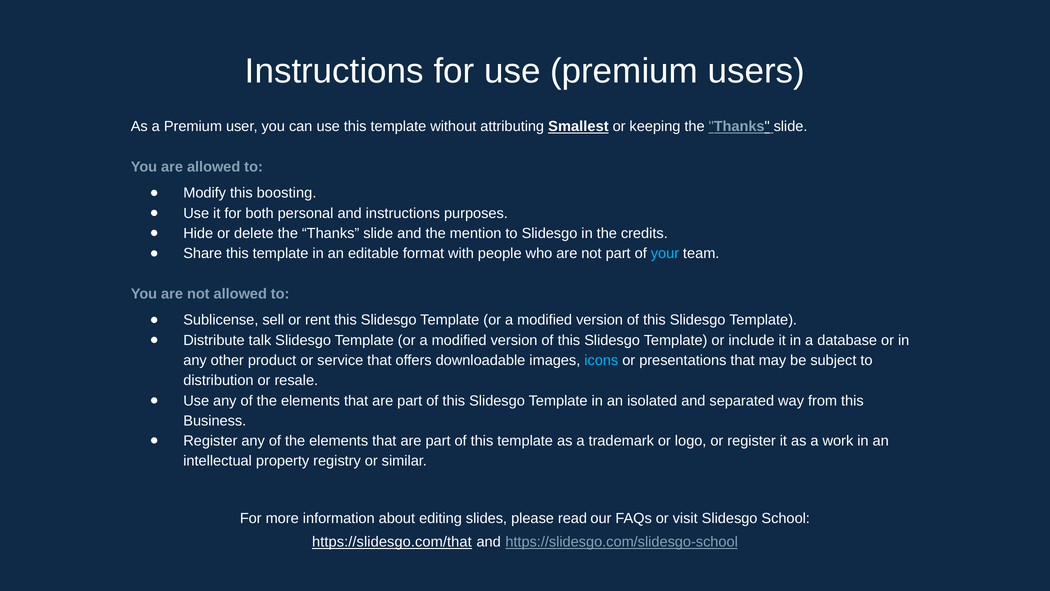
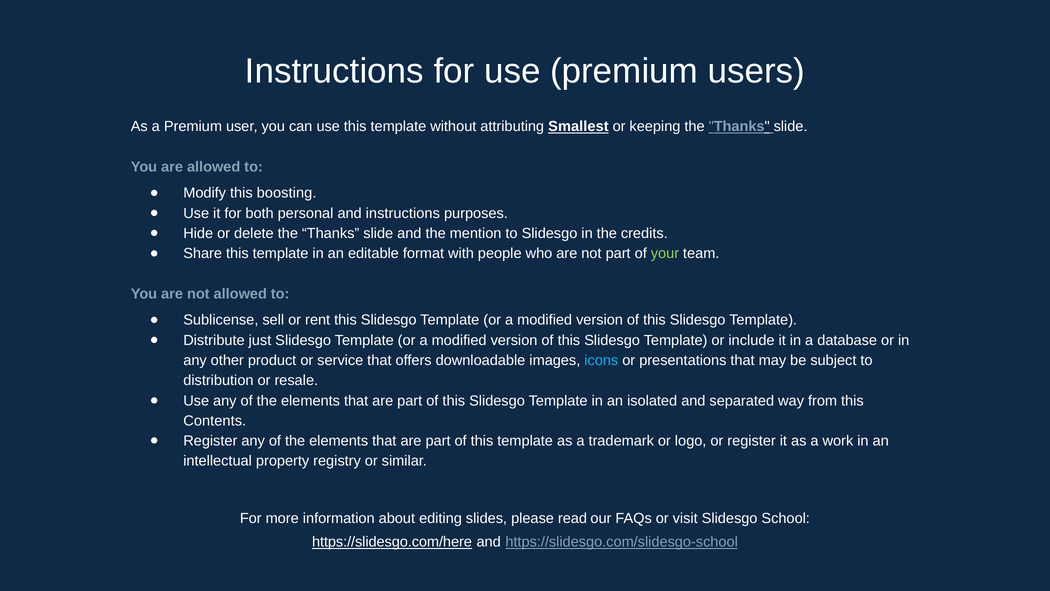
your colour: light blue -> light green (665, 253)
talk: talk -> just (260, 340)
Business: Business -> Contents (215, 421)
https://slidesgo.com/that: https://slidesgo.com/that -> https://slidesgo.com/here (392, 542)
